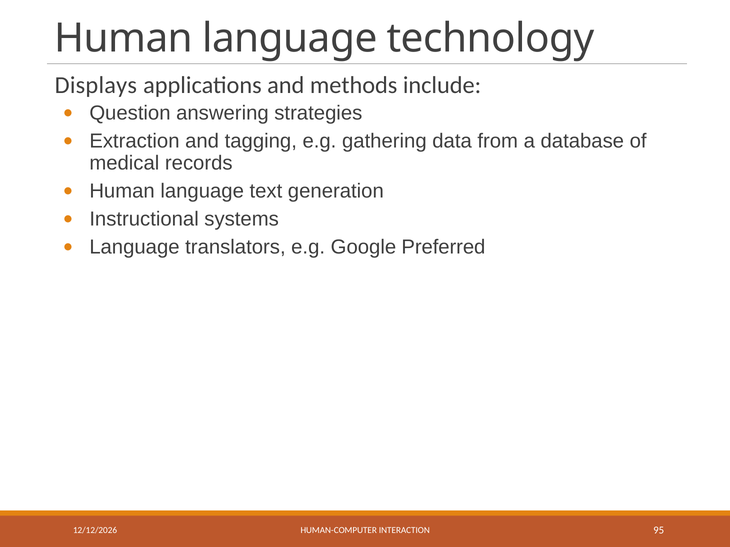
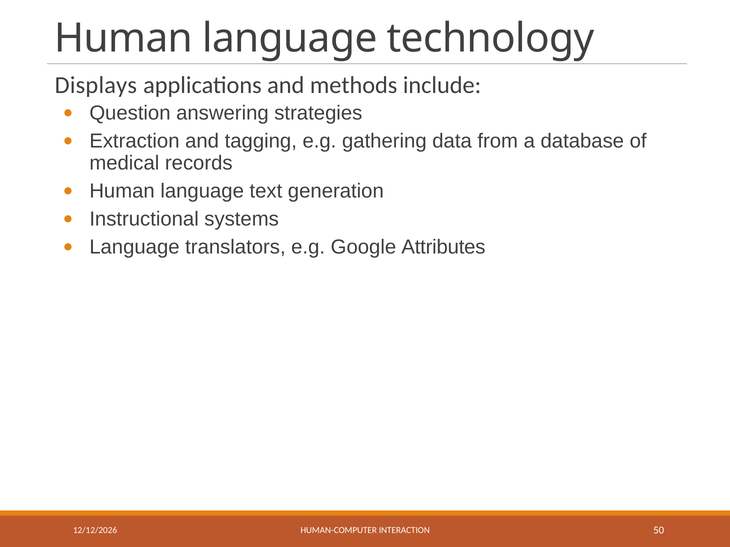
Preferred: Preferred -> Attributes (443, 247)
95: 95 -> 50 (659, 531)
